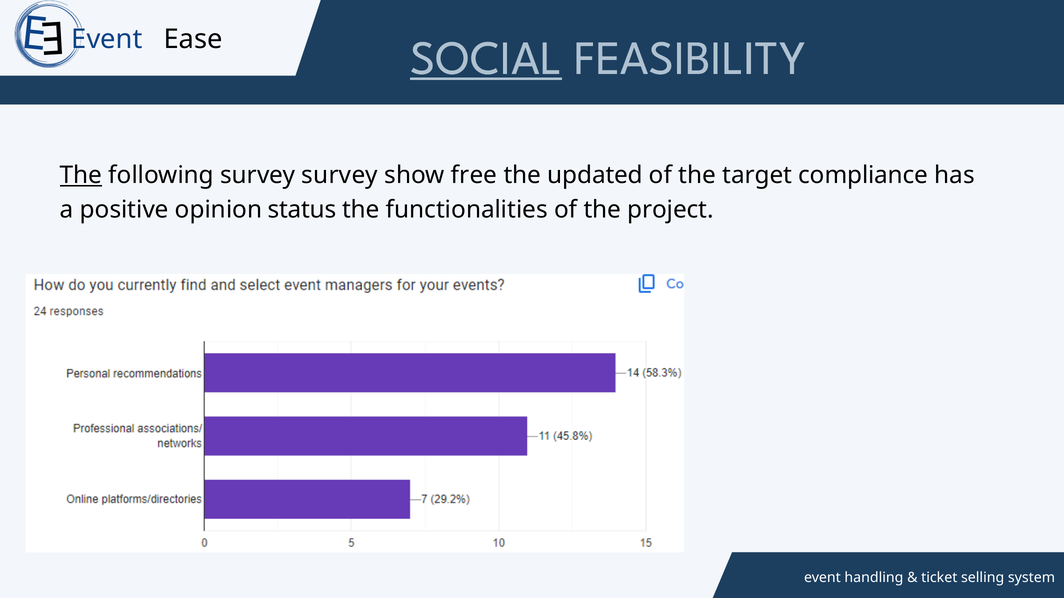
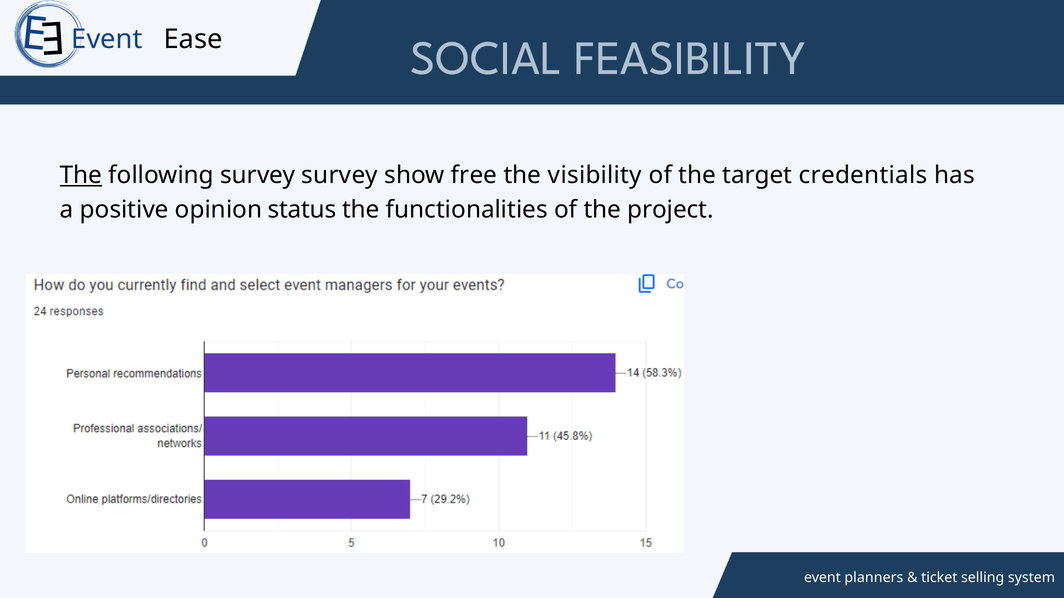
SOCIAL underline: present -> none (486, 58)
updated: updated -> visibility (595, 176)
compliance: compliance -> credentials (863, 176)
handling: handling -> planners (874, 578)
